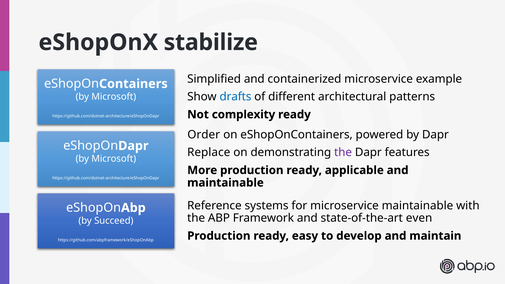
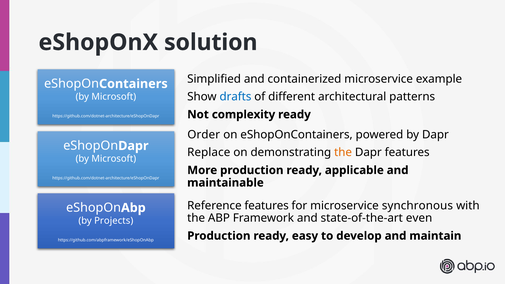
stabilize: stabilize -> solution (211, 42)
the colour: purple -> orange (343, 153)
Reference systems: systems -> features (267, 206)
microservice maintainable: maintainable -> synchronous (417, 206)
Succeed: Succeed -> Projects (114, 221)
